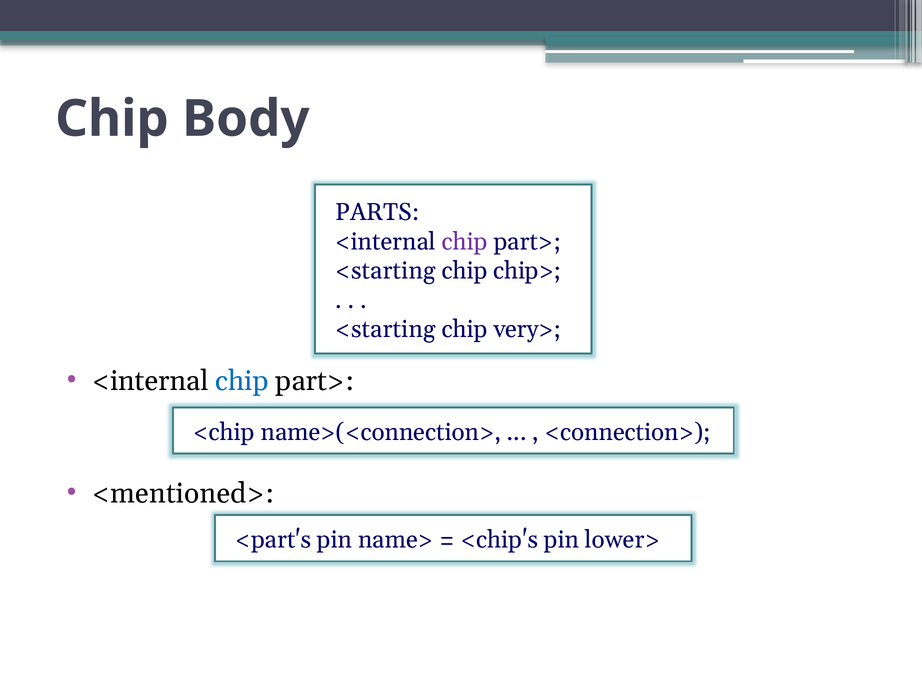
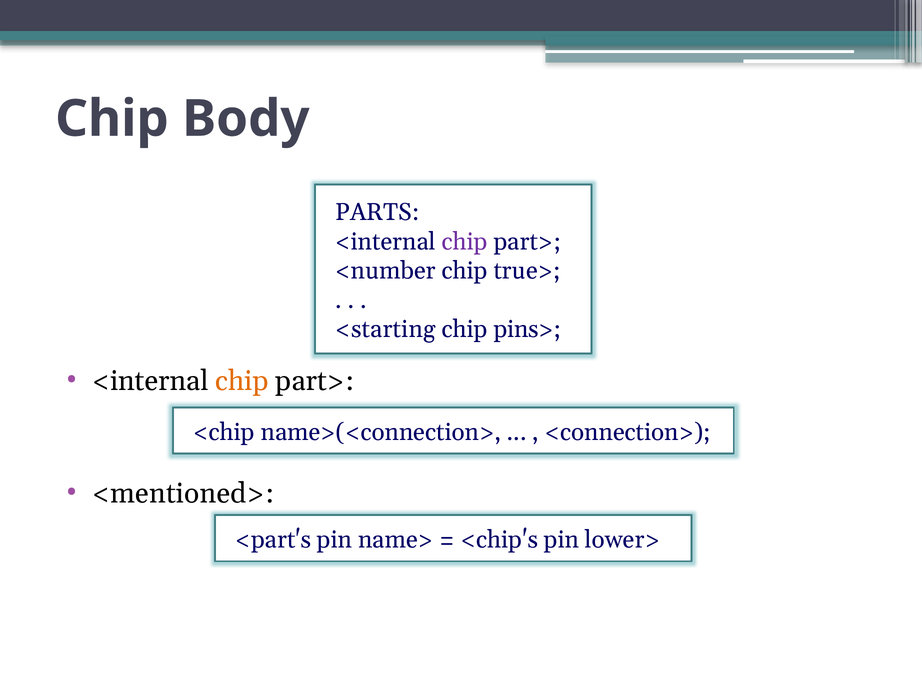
<starting: <starting -> <number (386, 271)
chip>: chip> -> true> (527, 271)
very>: very> -> pins> (527, 329)
chip colour: blue -> orange (242, 380)
